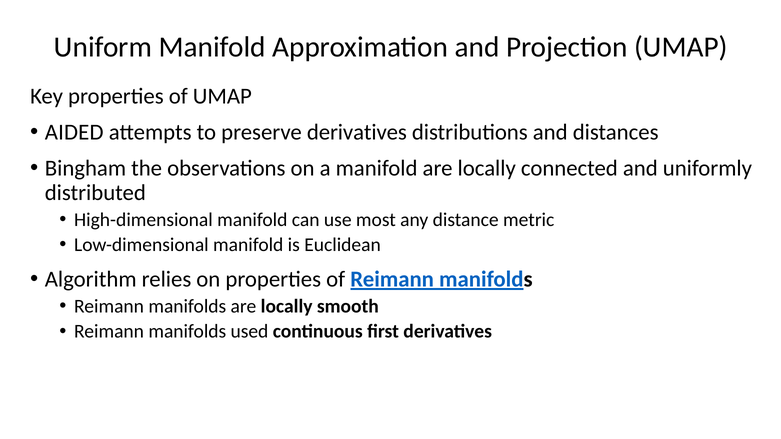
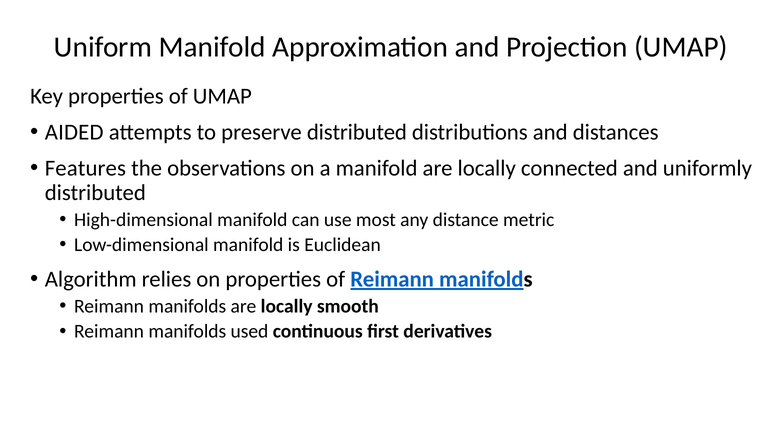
preserve derivatives: derivatives -> distributed (357, 132)
Bingham: Bingham -> Features (85, 168)
